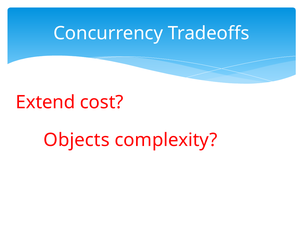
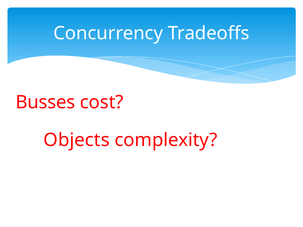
Extend: Extend -> Busses (45, 102)
